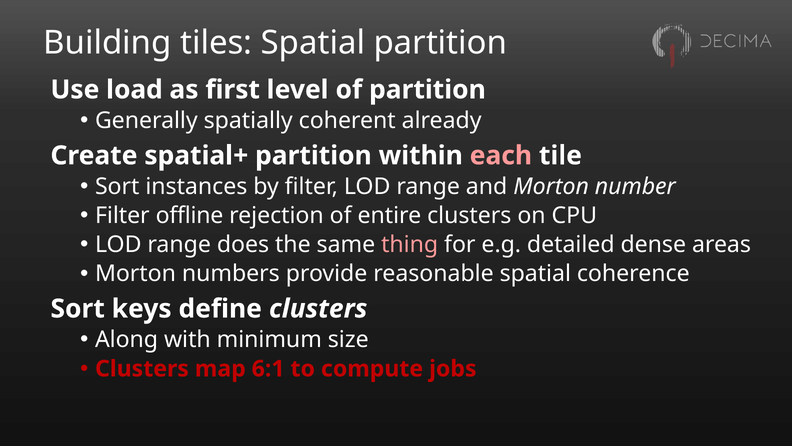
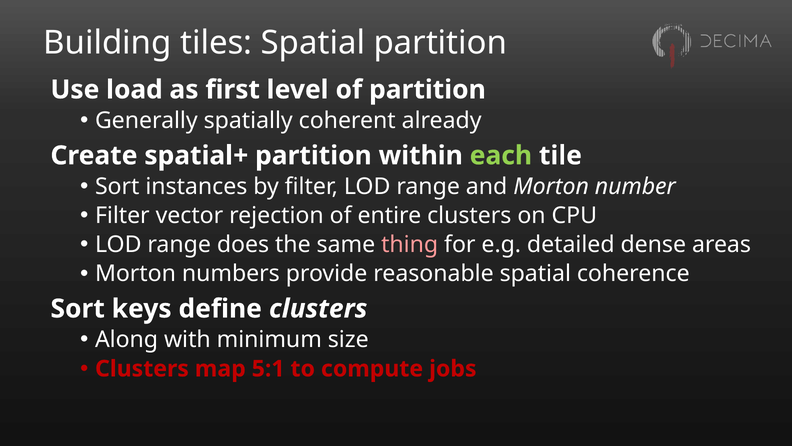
each colour: pink -> light green (501, 155)
offline: offline -> vector (189, 215)
6:1: 6:1 -> 5:1 (268, 369)
